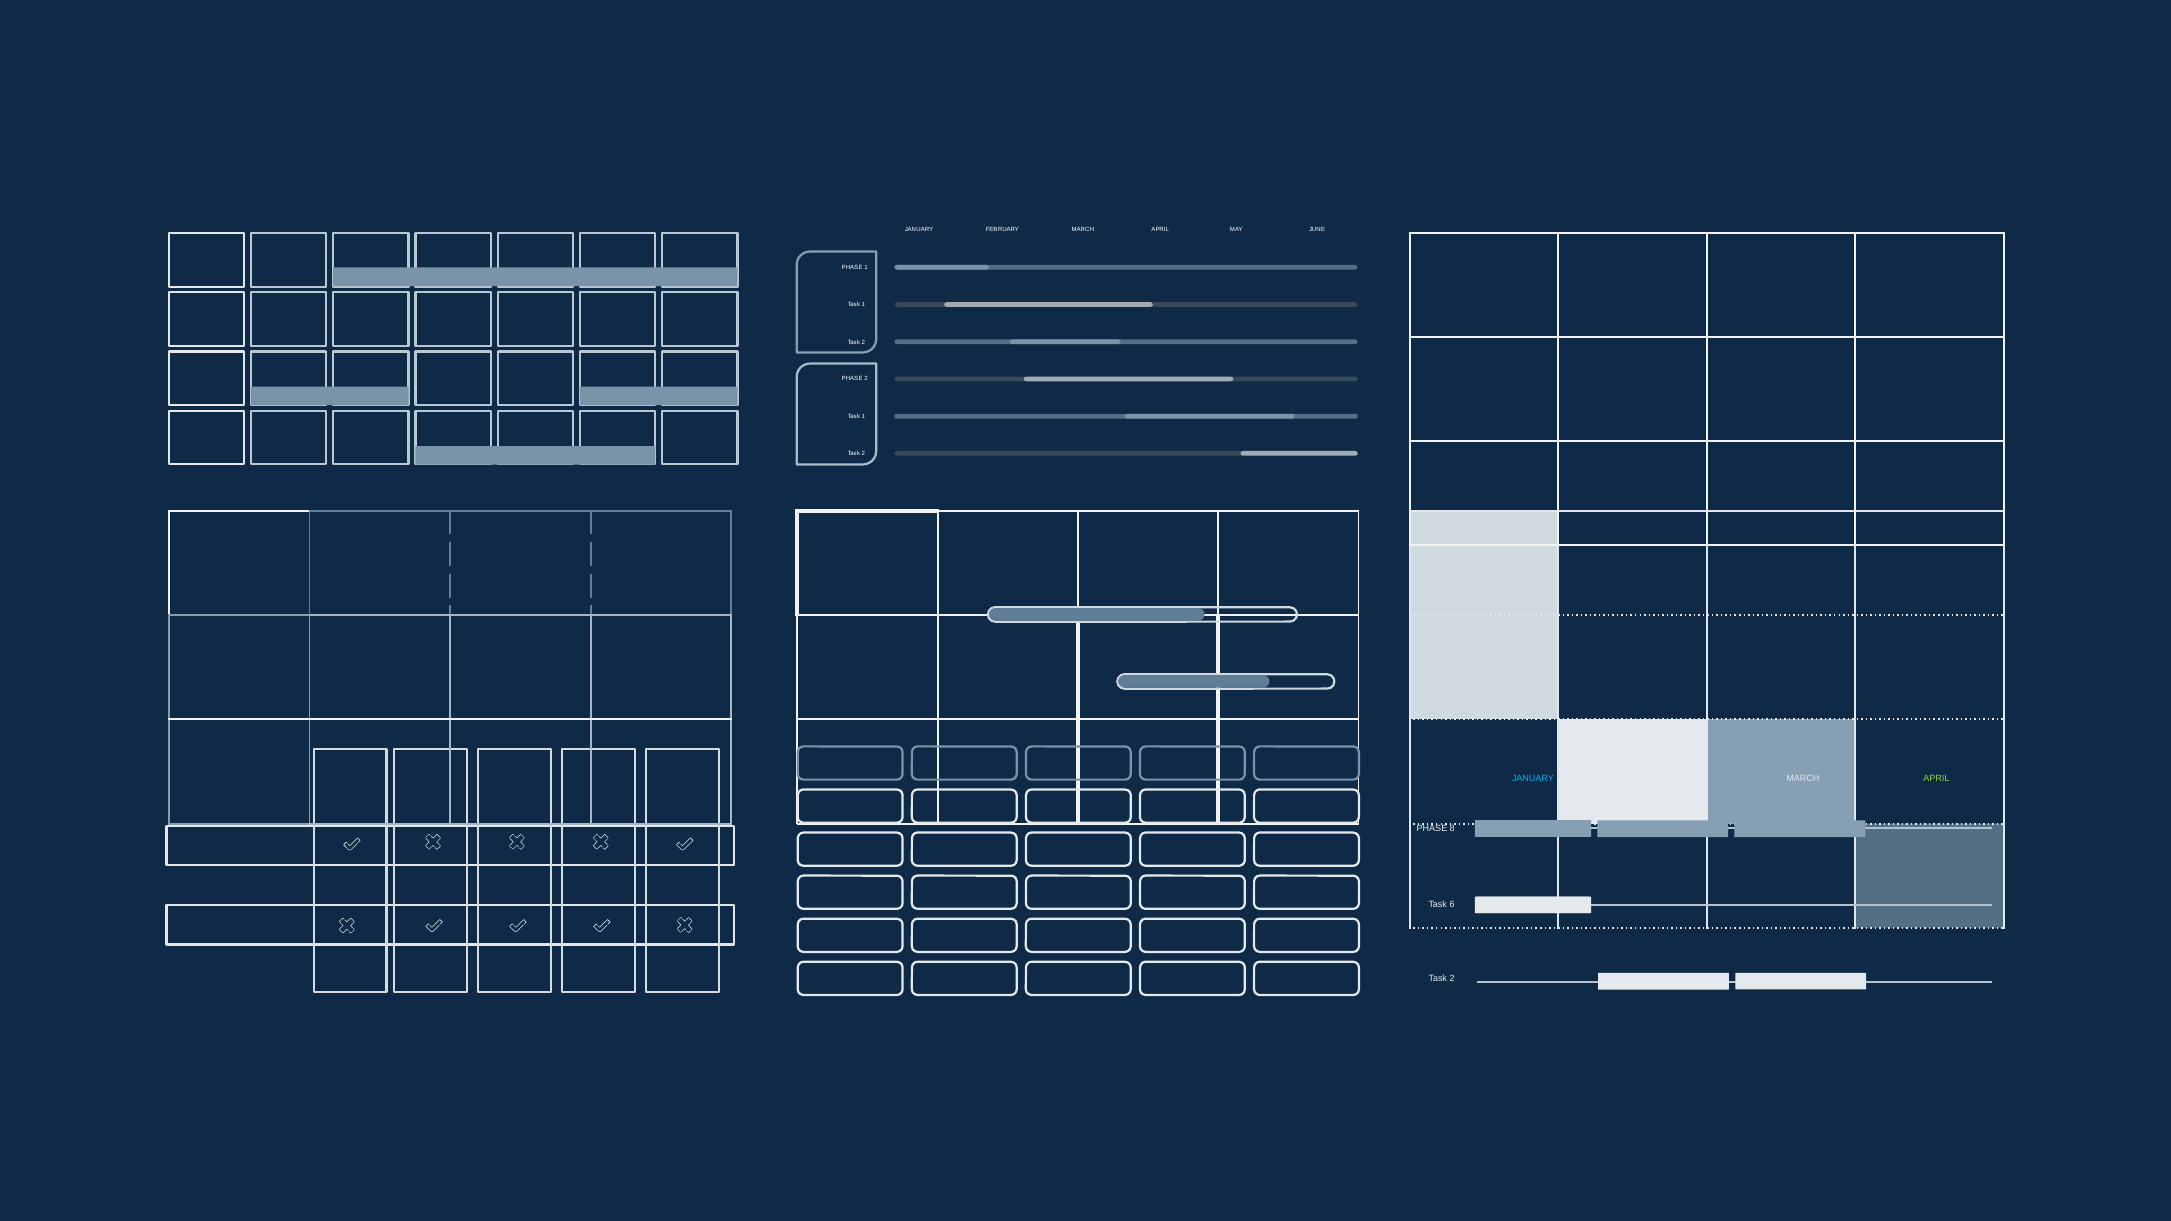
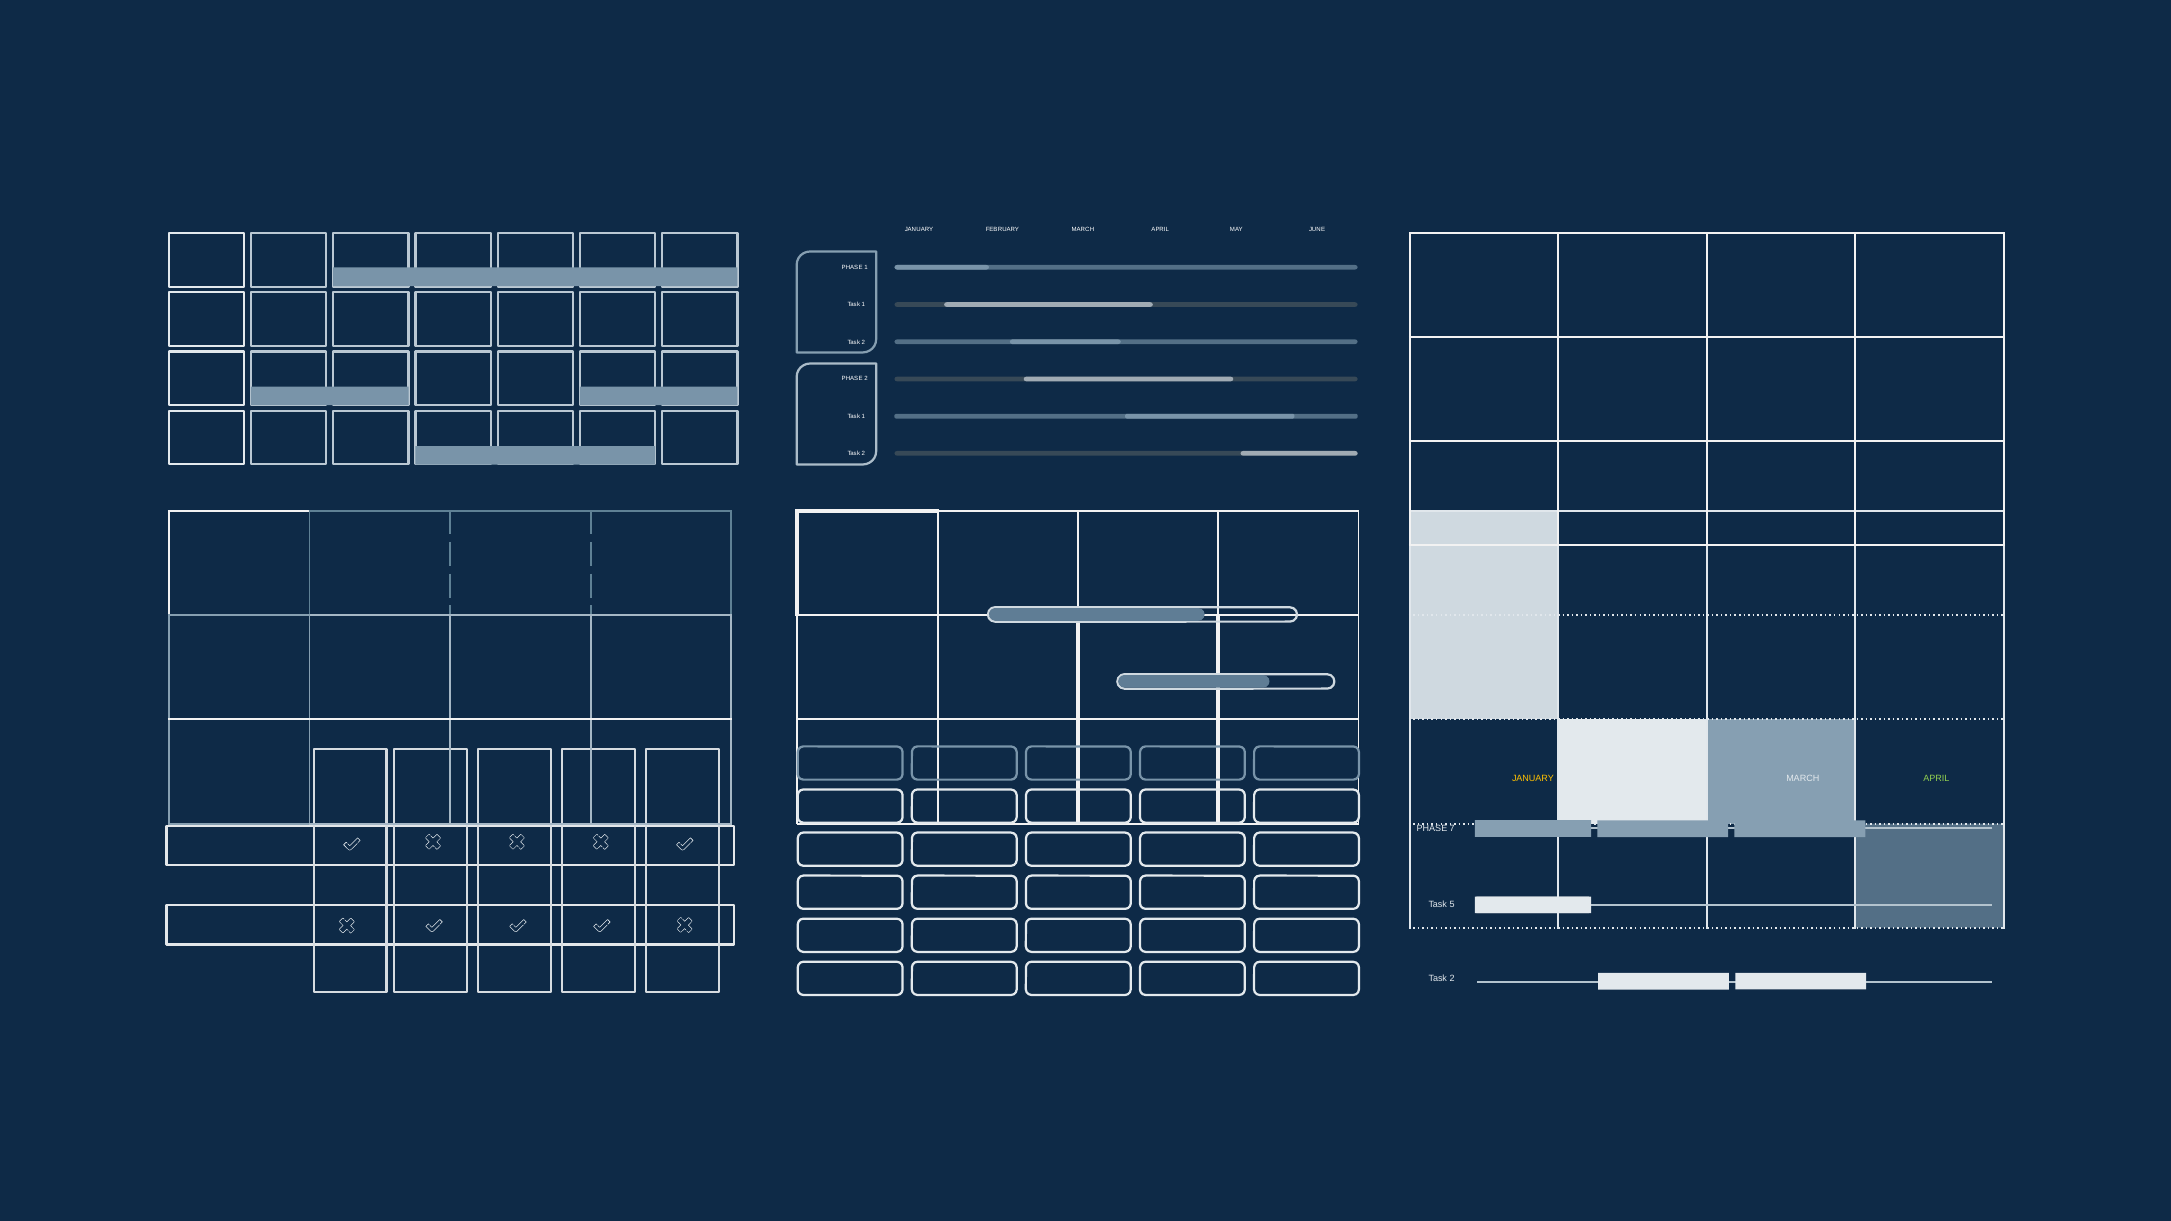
JANUARY colour: light blue -> yellow (1533, 779)
8: 8 -> 7 (1452, 829)
6: 6 -> 5 (1452, 904)
